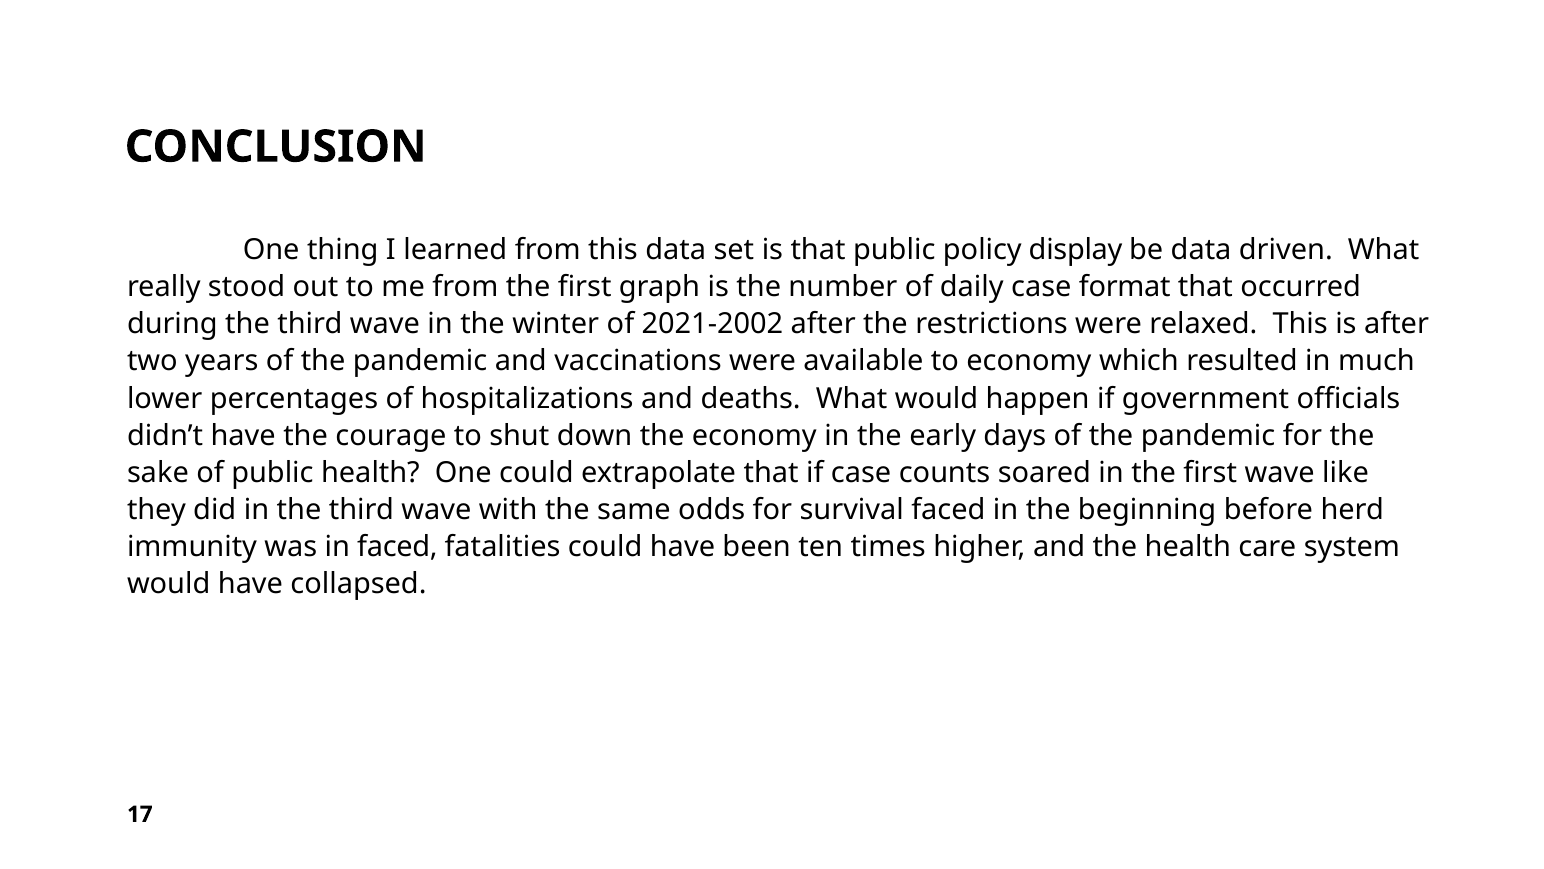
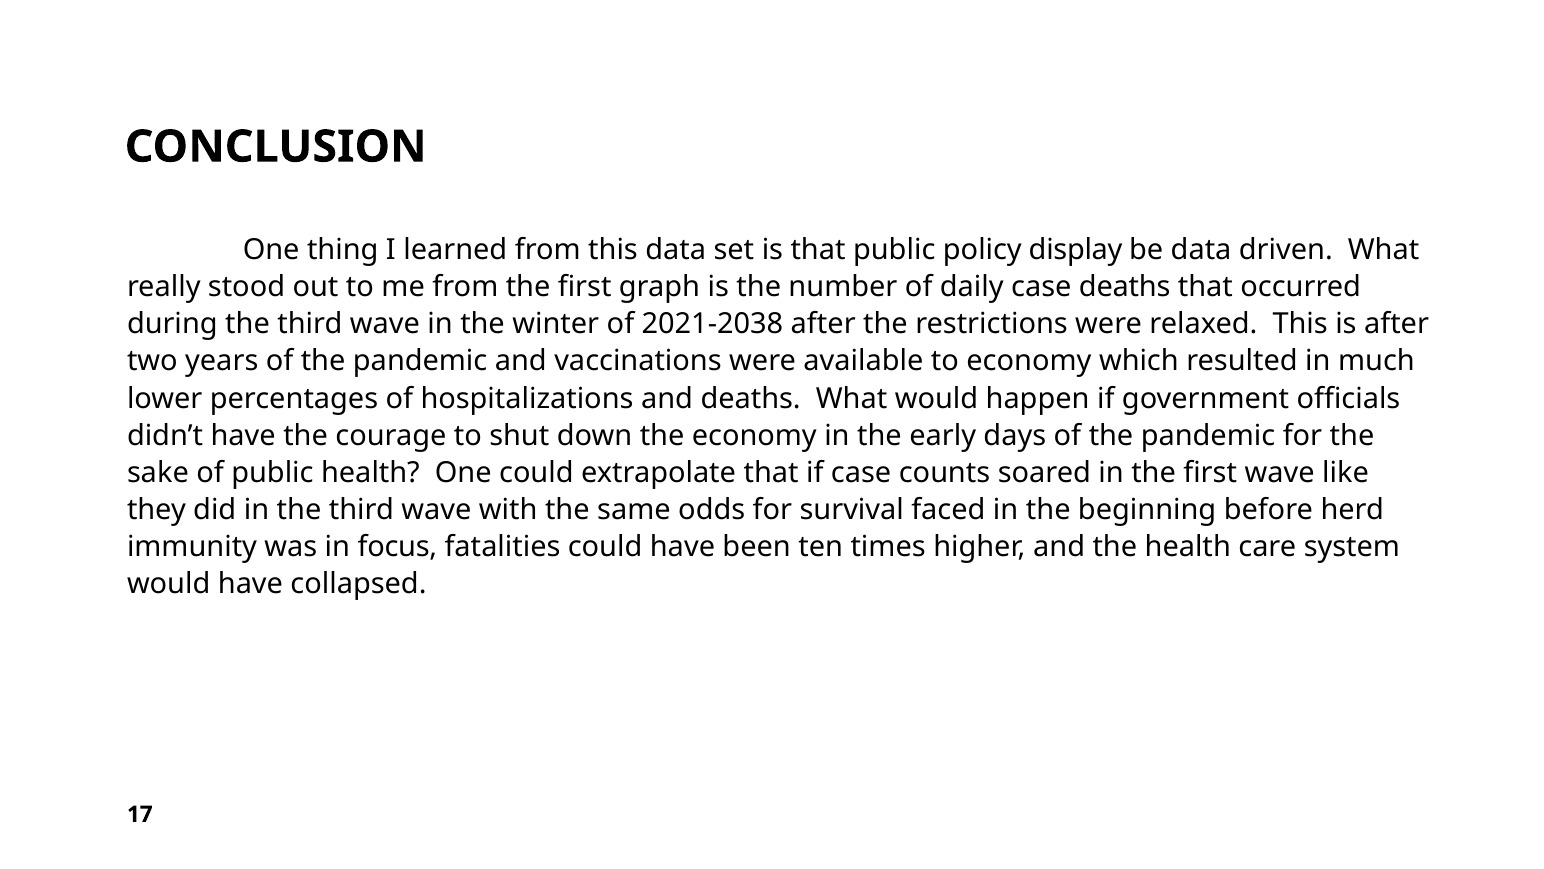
case format: format -> deaths (1125, 287)
2021-2002: 2021-2002 -> 2021-2038 (712, 324)
in faced: faced -> focus (397, 547)
